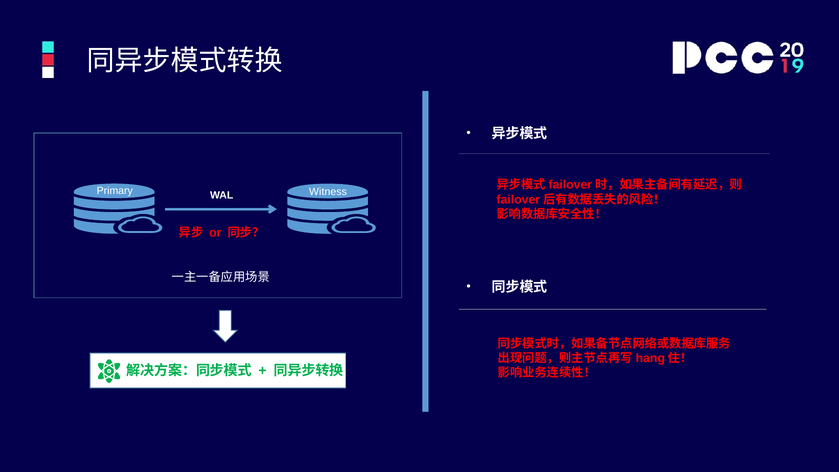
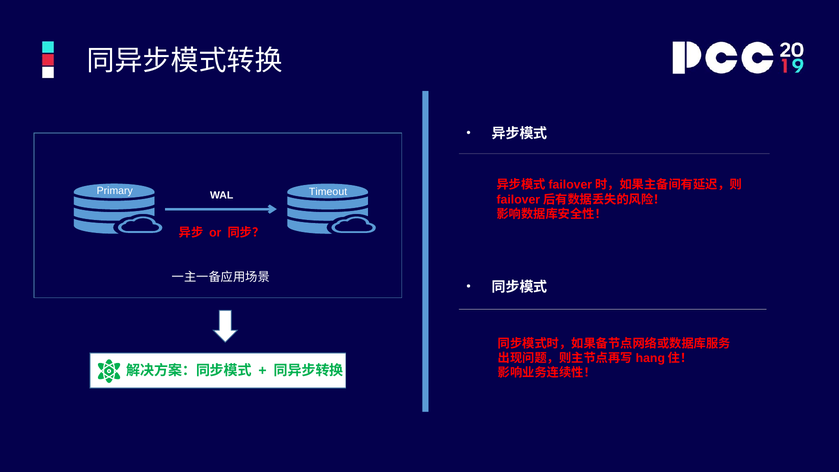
Witness: Witness -> Timeout (328, 192)
